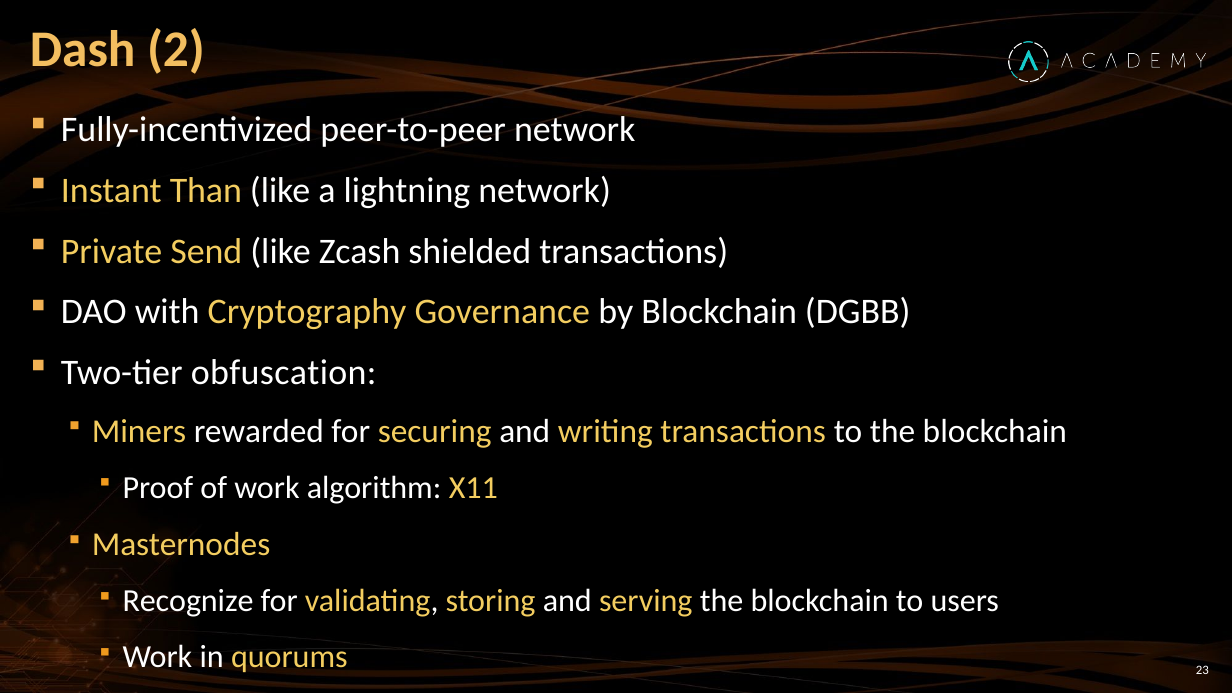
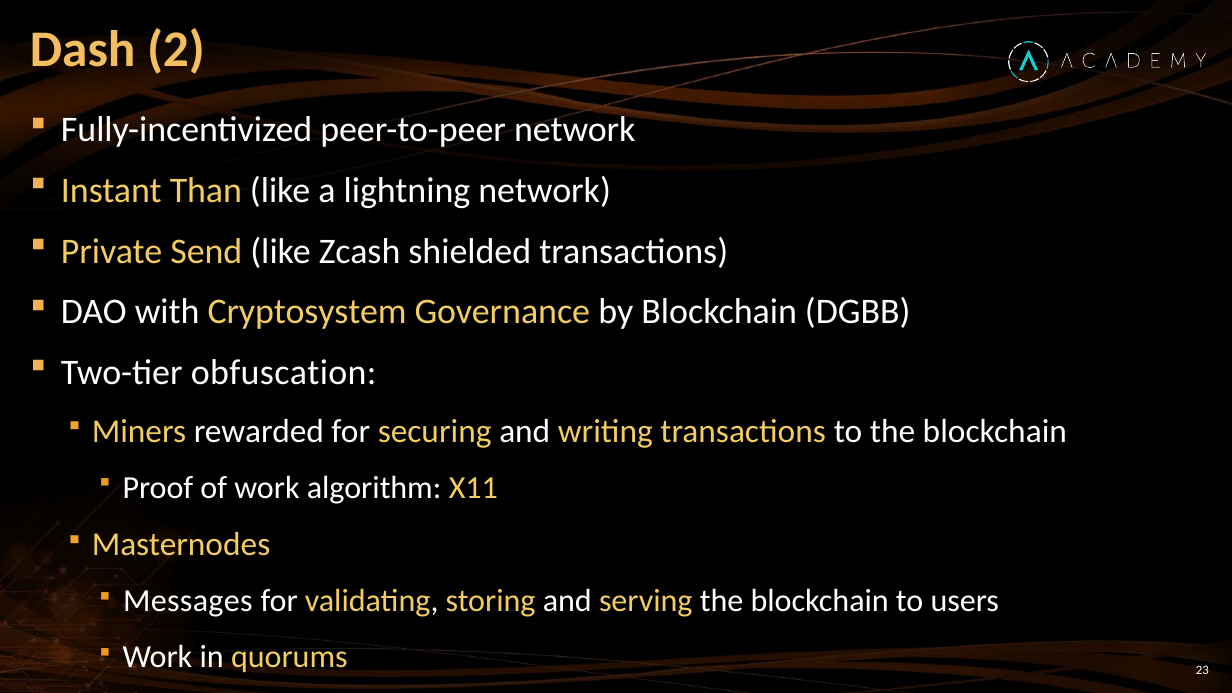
Cryptography: Cryptography -> Cryptosystem (307, 312)
Recognize: Recognize -> Messages (188, 602)
